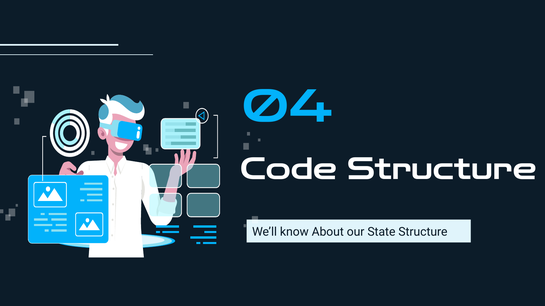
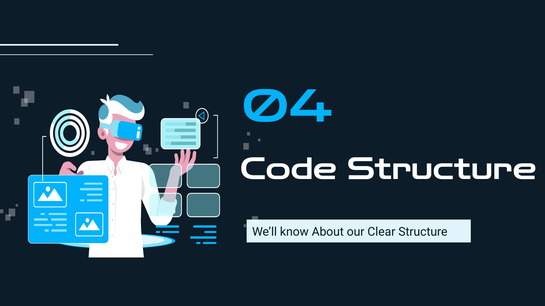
State: State -> Clear (381, 232)
